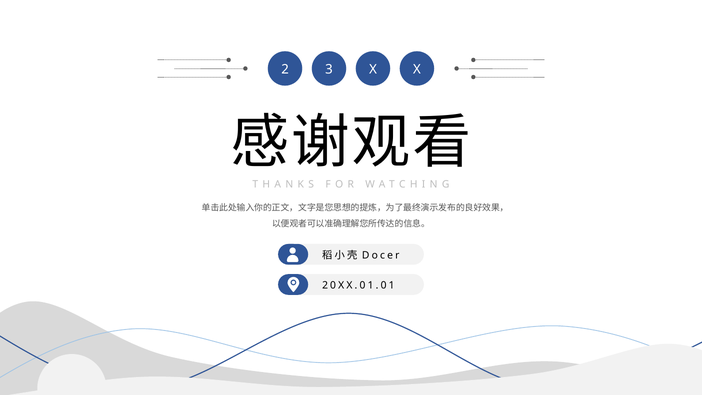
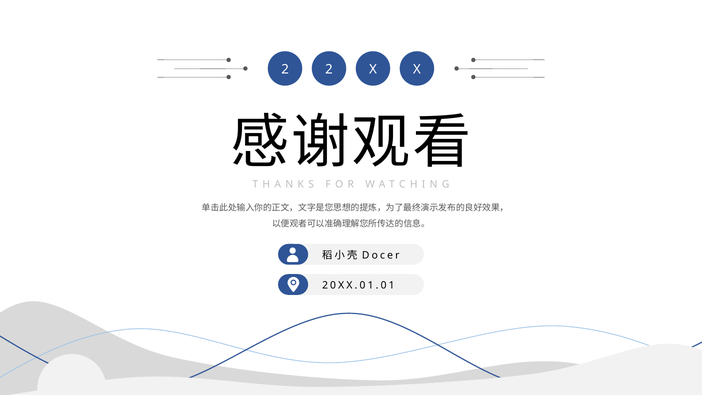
2 3: 3 -> 2 (329, 69)
